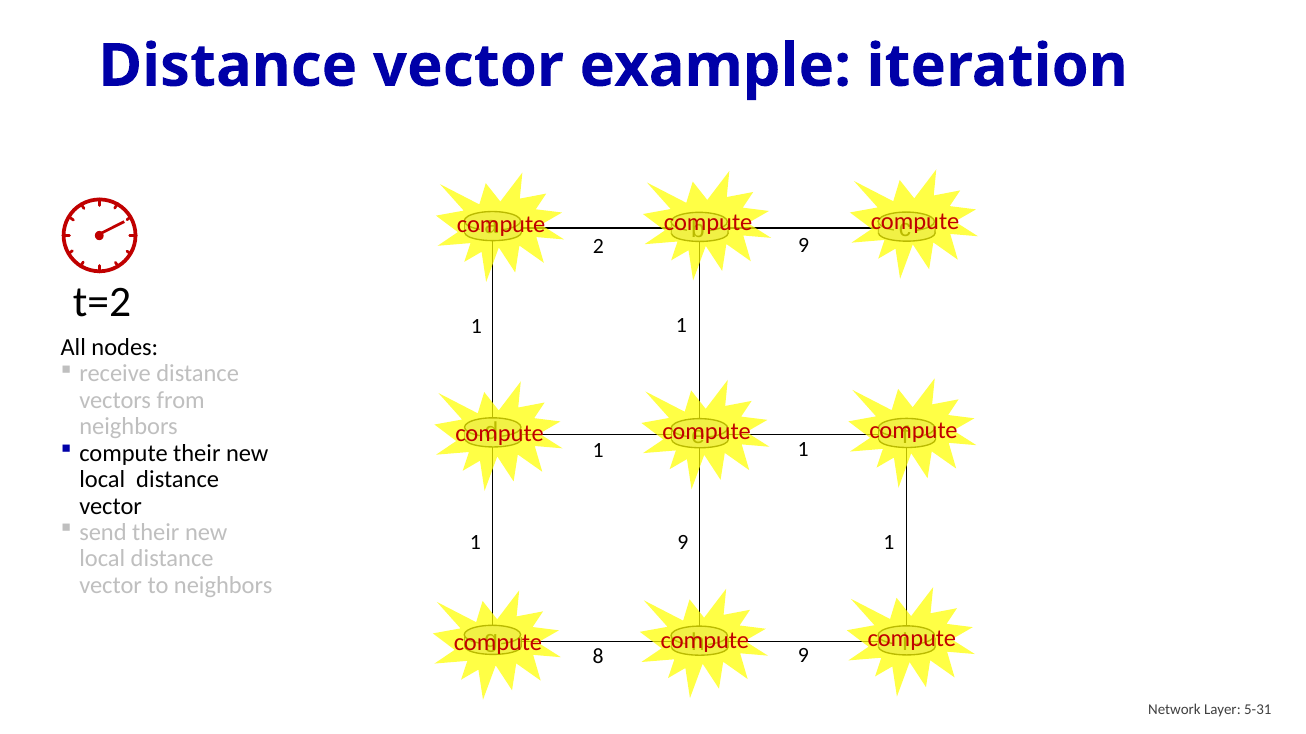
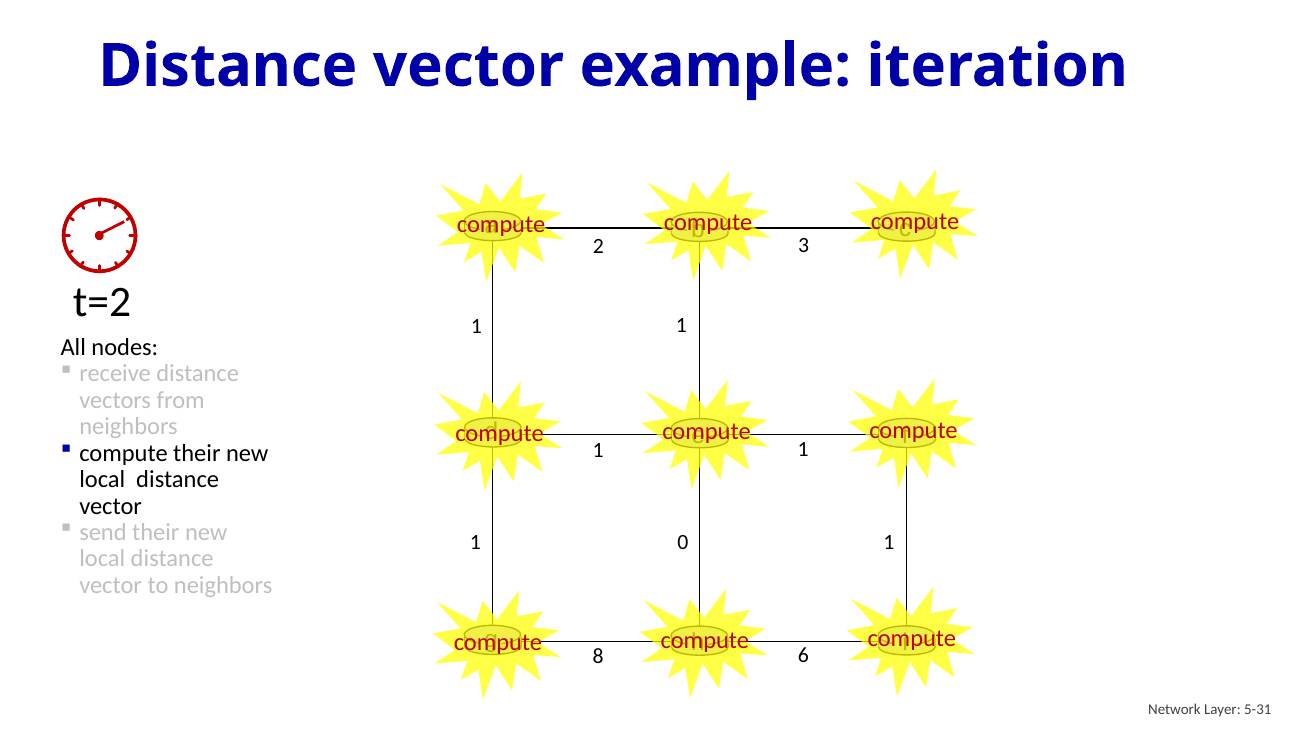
2 9: 9 -> 3 (804, 246)
1 9: 9 -> 0 (683, 543)
8 9: 9 -> 6 (803, 656)
